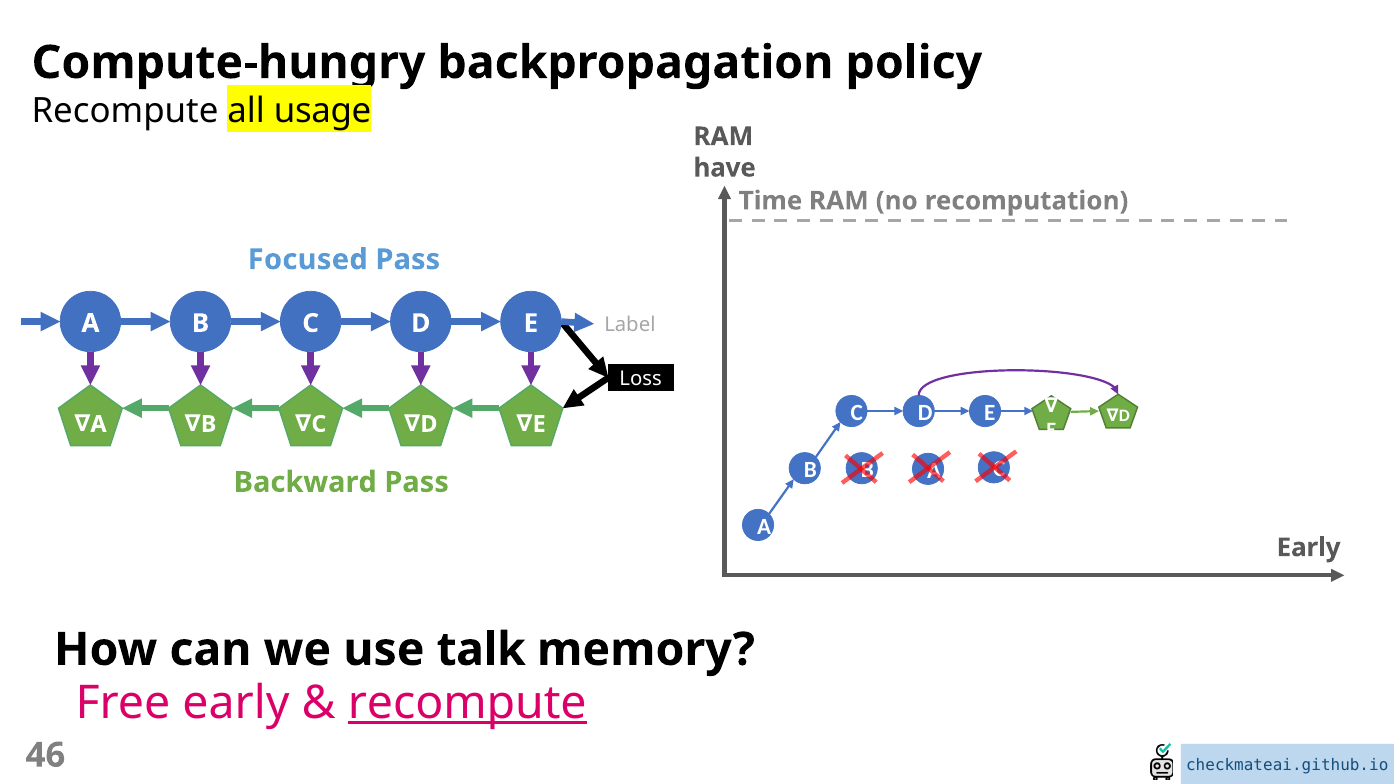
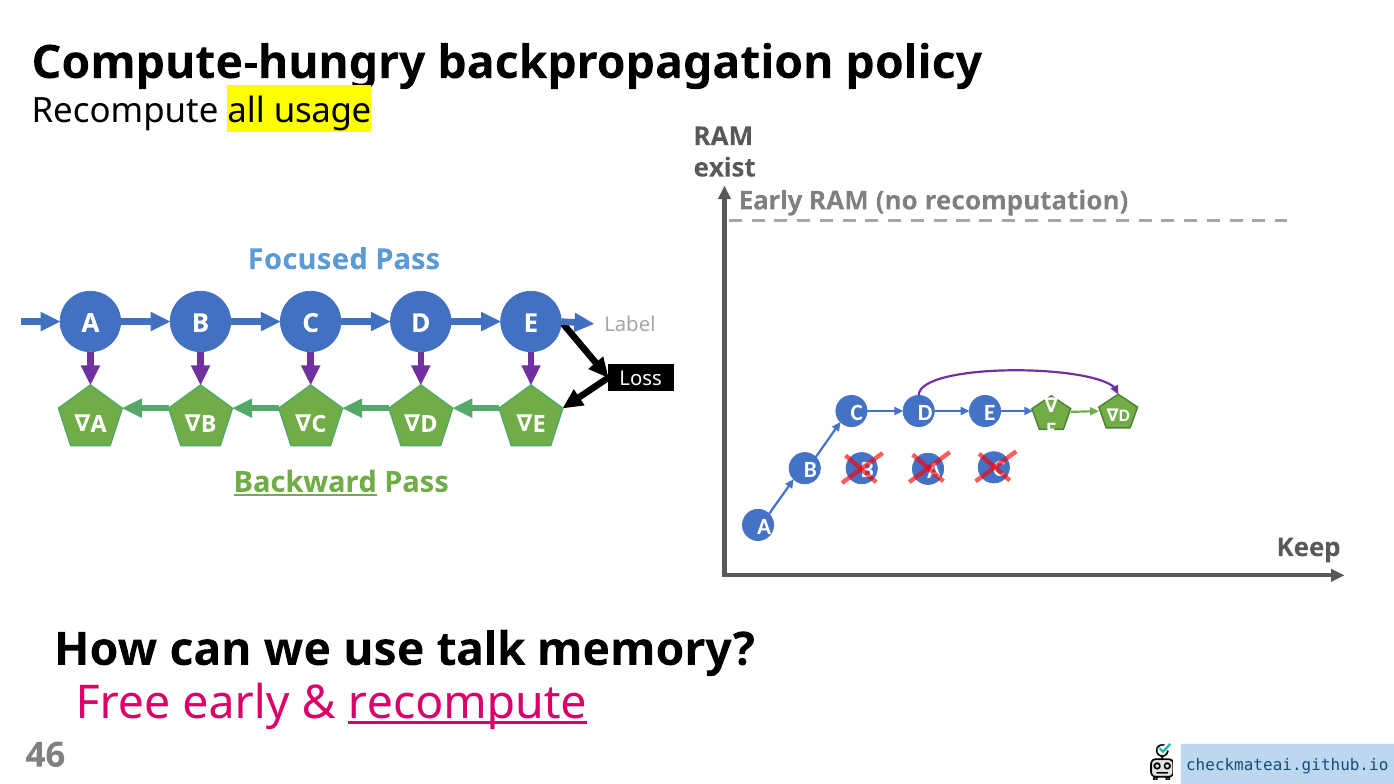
have: have -> exist (725, 168)
Time: Time -> Early (771, 201)
Backward underline: none -> present (305, 482)
Early: Early -> Keep (1309, 548)
